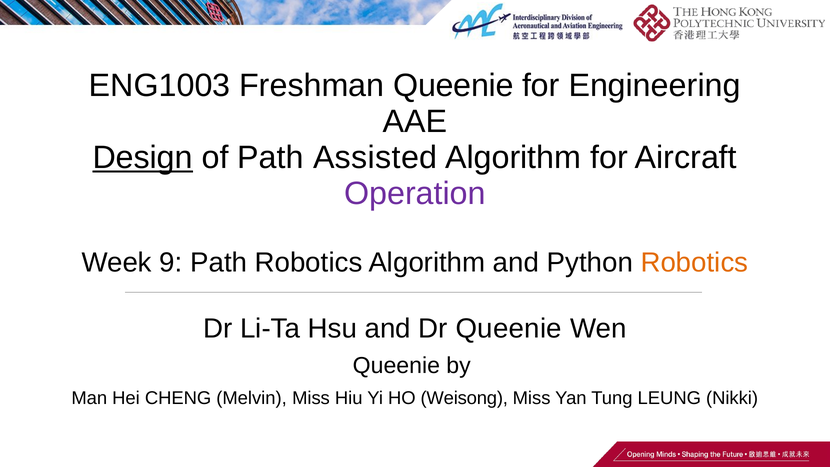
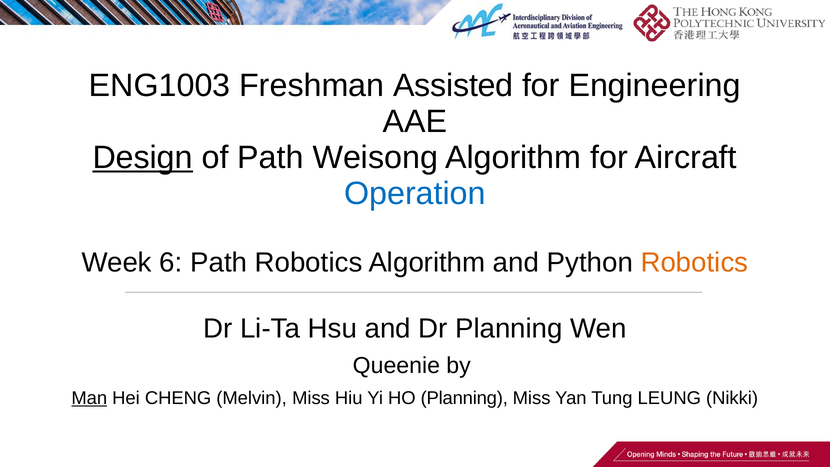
Freshman Queenie: Queenie -> Assisted (453, 85)
Assisted: Assisted -> Weisong (375, 157)
Operation colour: purple -> blue (415, 193)
9: 9 -> 6 (171, 263)
Dr Queenie: Queenie -> Planning (509, 328)
Man underline: none -> present (89, 398)
HO Weisong: Weisong -> Planning (464, 398)
